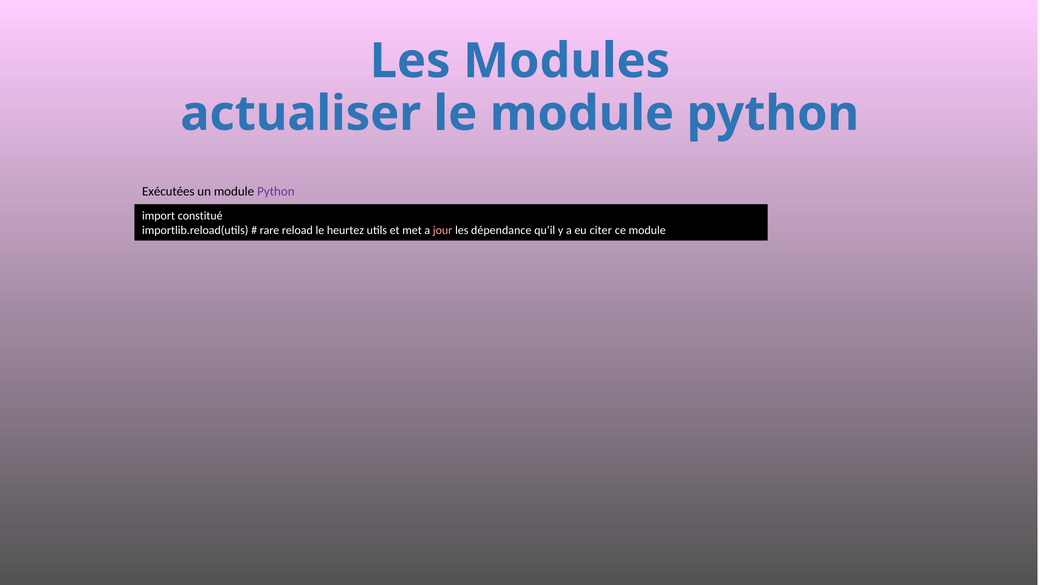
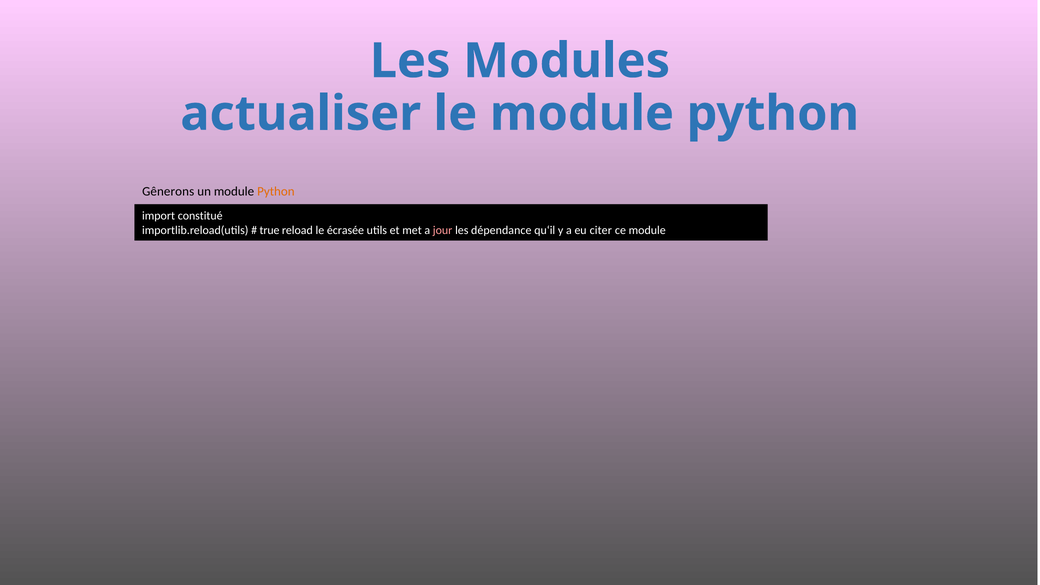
Exécutées: Exécutées -> Gênerons (168, 191)
Python colour: purple -> orange (276, 191)
rare: rare -> true (269, 230)
heurtez: heurtez -> écrasée (345, 230)
